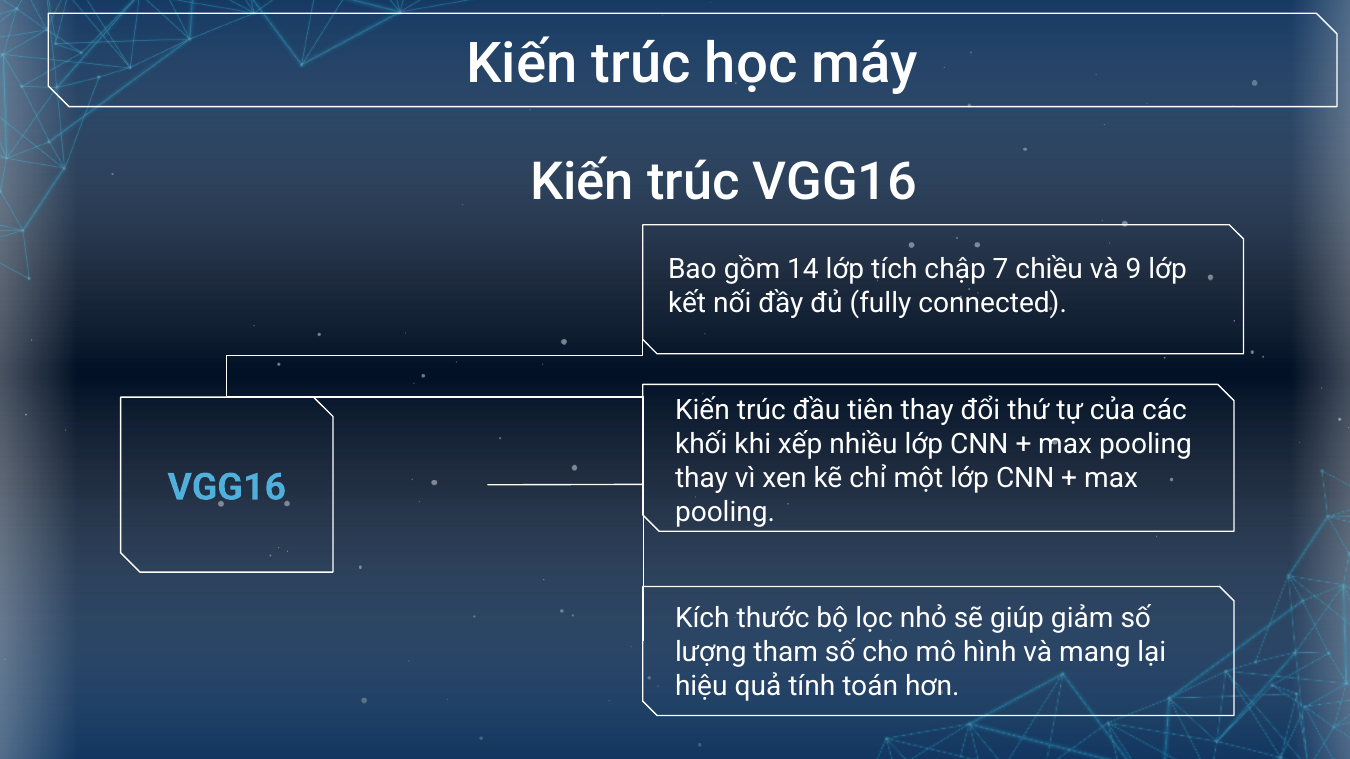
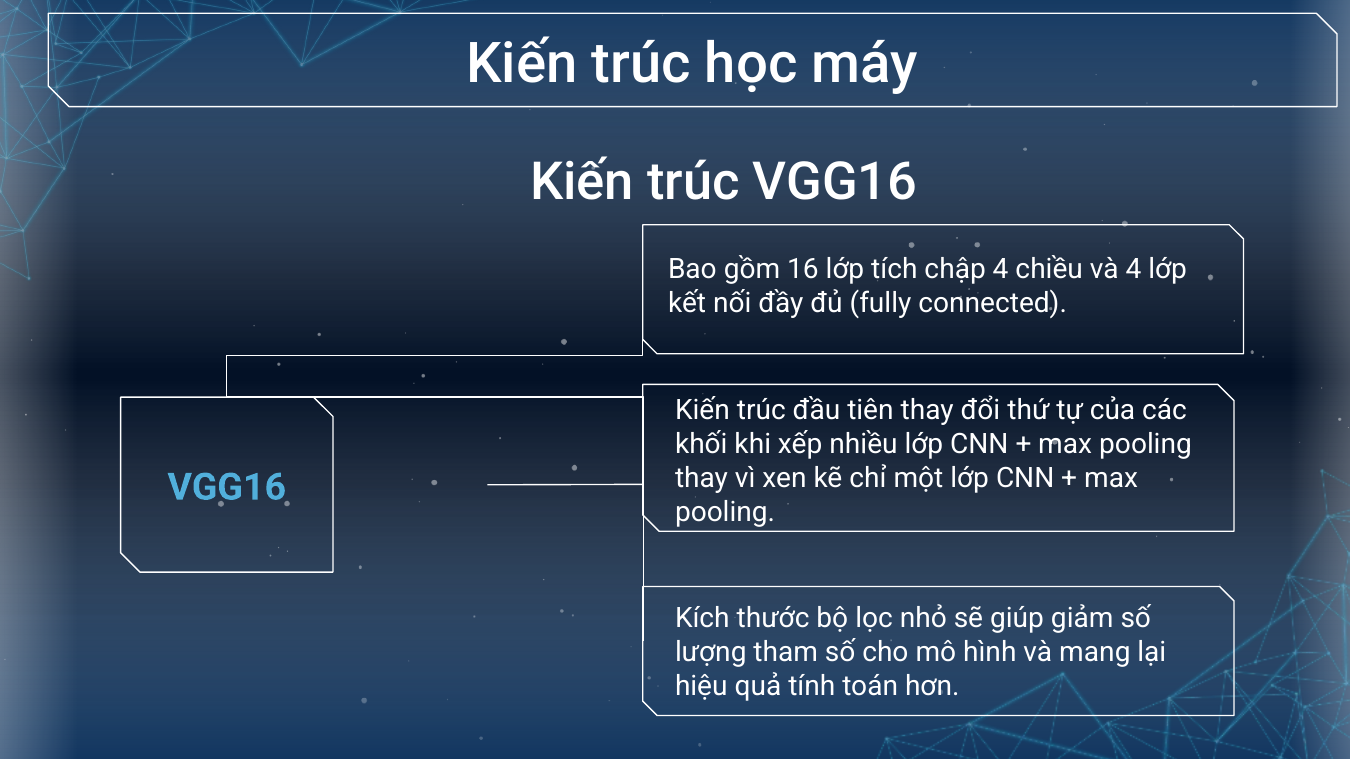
14: 14 -> 16 (803, 270)
chập 7: 7 -> 4 (1001, 270)
và 9: 9 -> 4 (1133, 270)
